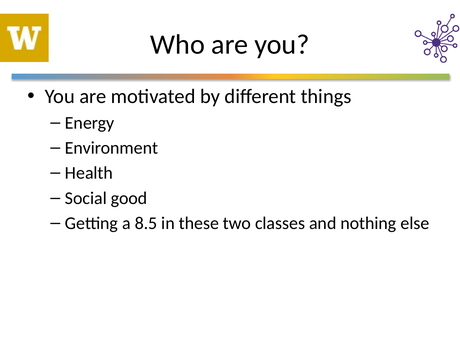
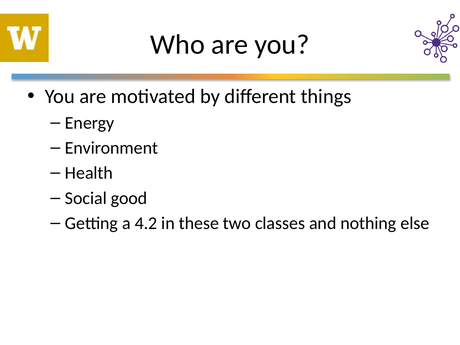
8.5: 8.5 -> 4.2 (146, 223)
